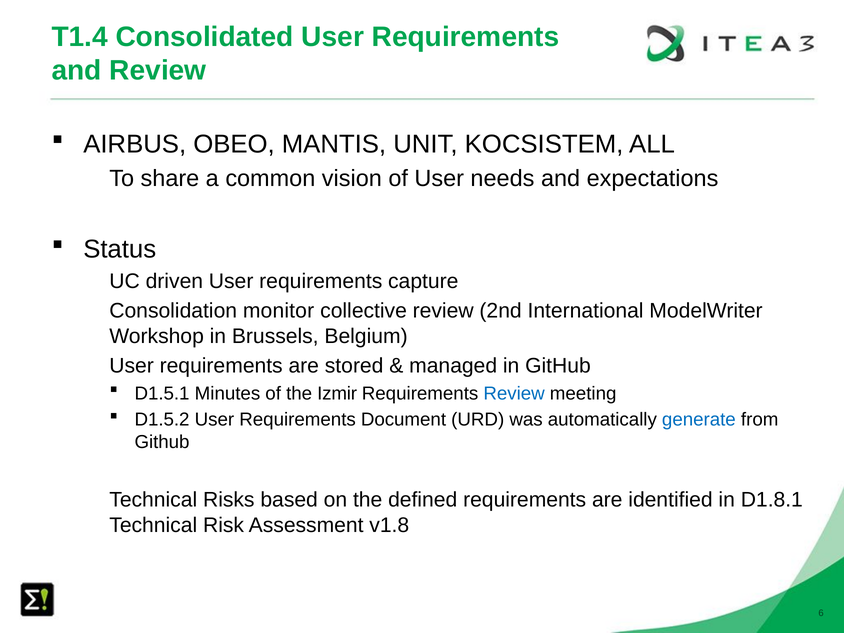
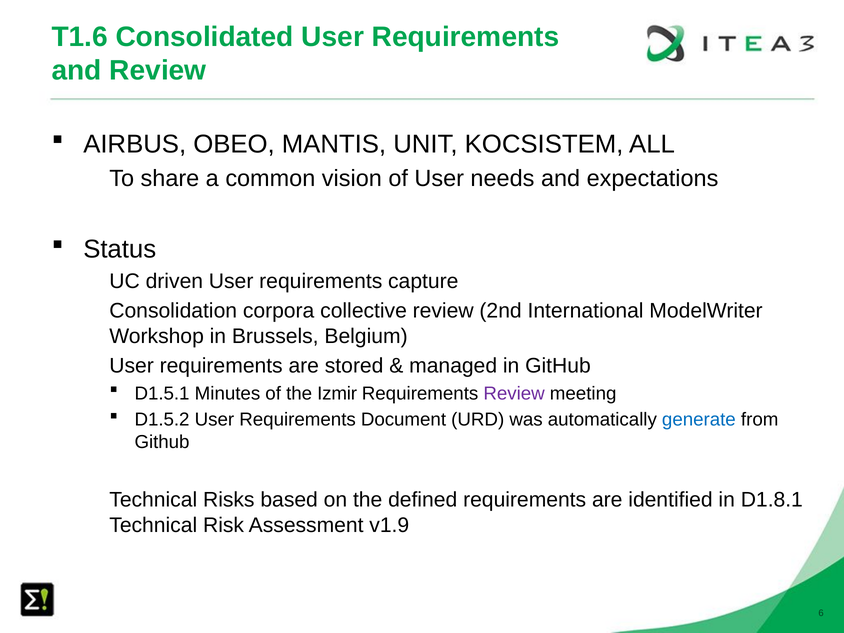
T1.4: T1.4 -> T1.6 (80, 37)
monitor: monitor -> corpora (279, 311)
Review colour: blue -> purple (514, 393)
v1.8: v1.8 -> v1.9 (389, 525)
